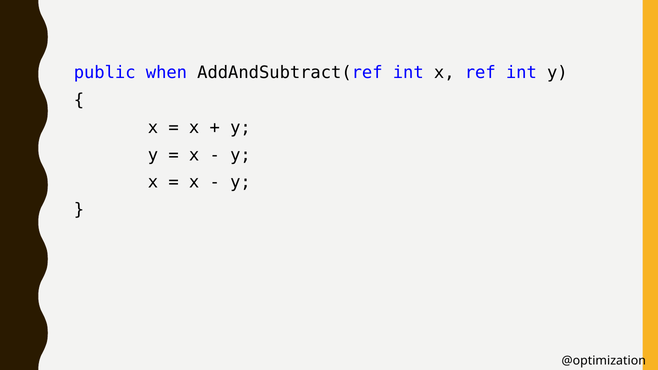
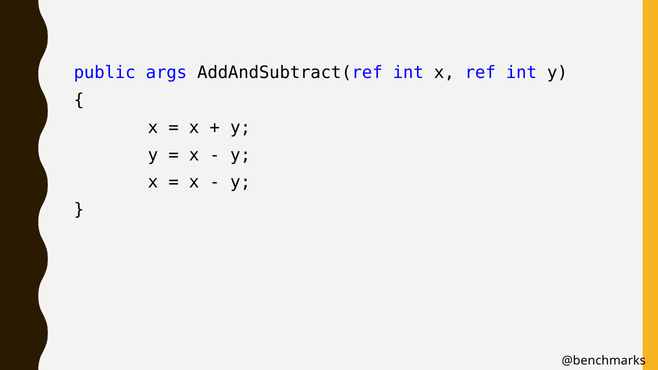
when: when -> args (166, 73)
@optimization: @optimization -> @benchmarks (604, 361)
